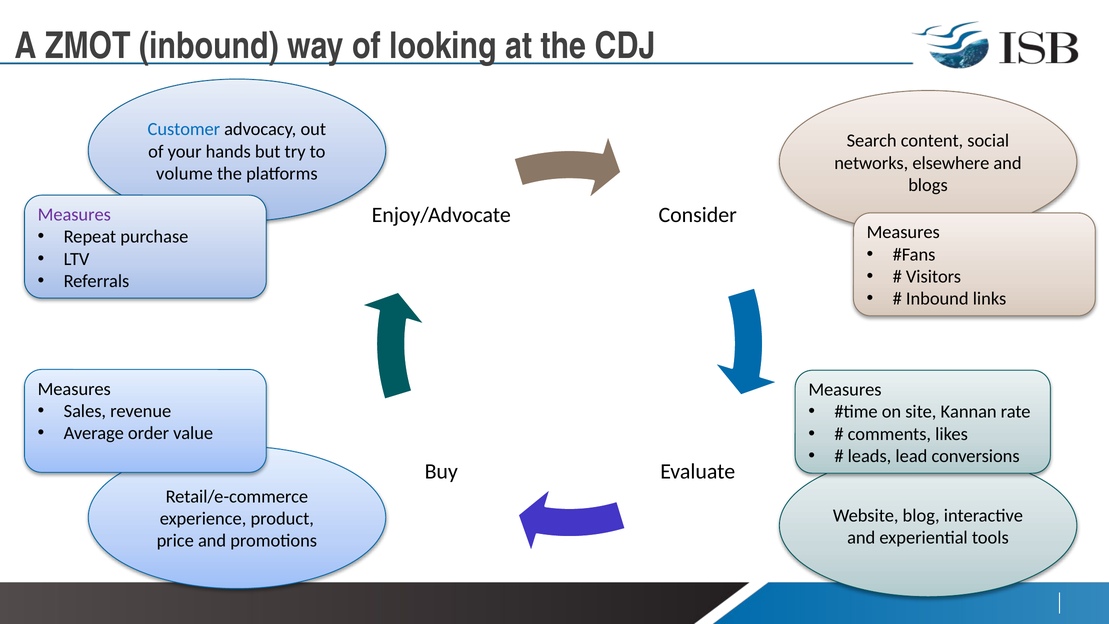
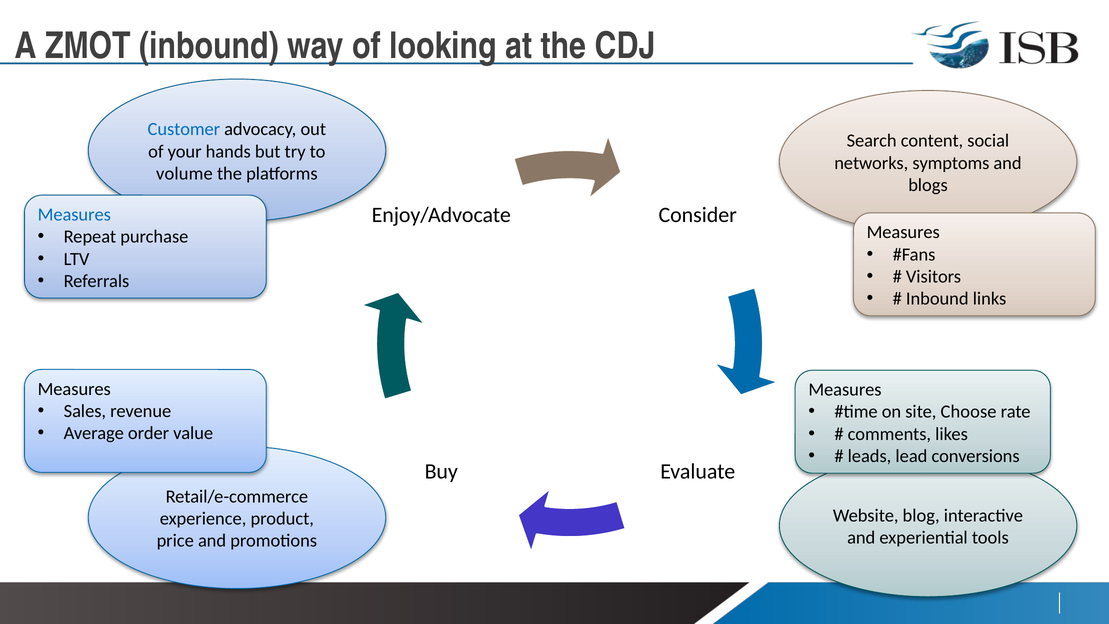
elsewhere: elsewhere -> symptoms (951, 163)
Measures colour: purple -> blue (74, 215)
Kannan: Kannan -> Choose (969, 412)
